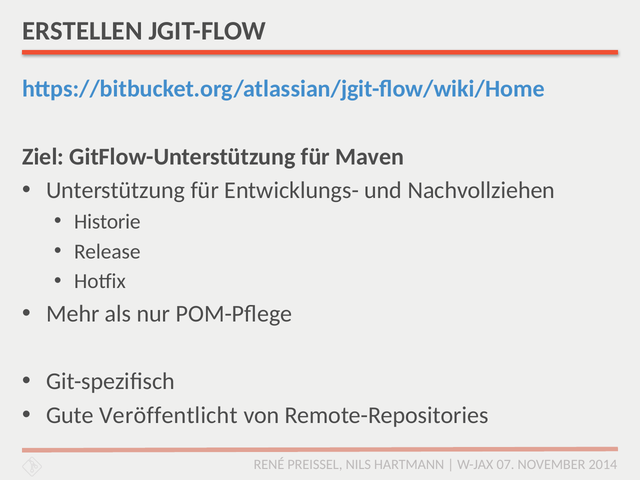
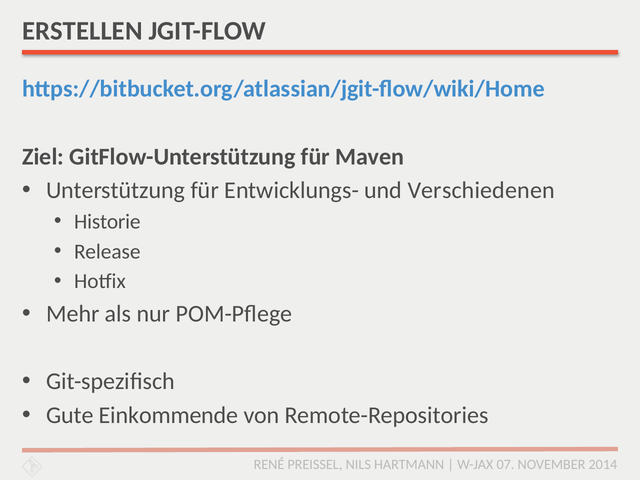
Nachvollziehen: Nachvollziehen -> Verschiedenen (481, 190)
Veröffentlicht: Veröffentlicht -> Einkommende (169, 415)
